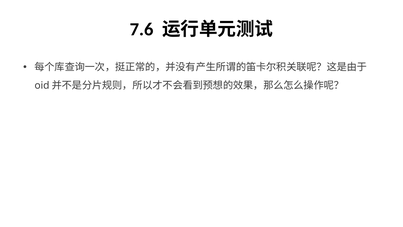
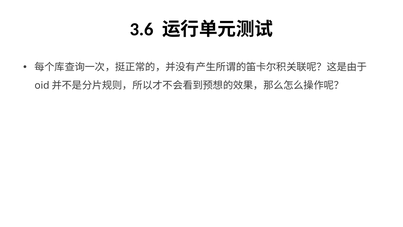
7.6: 7.6 -> 3.6 (142, 29)
